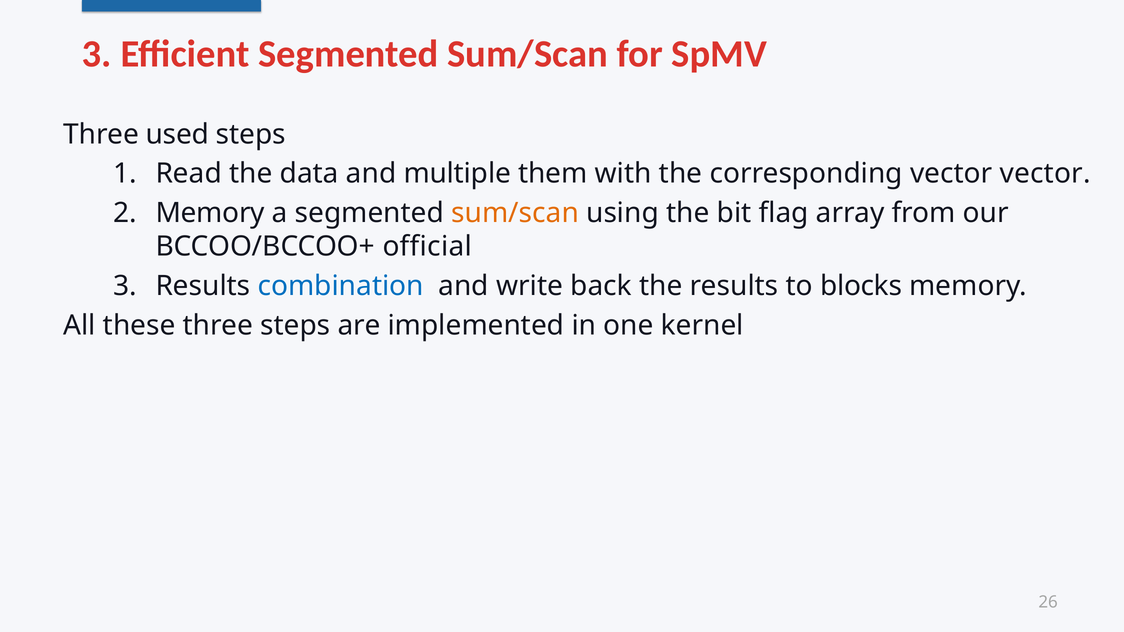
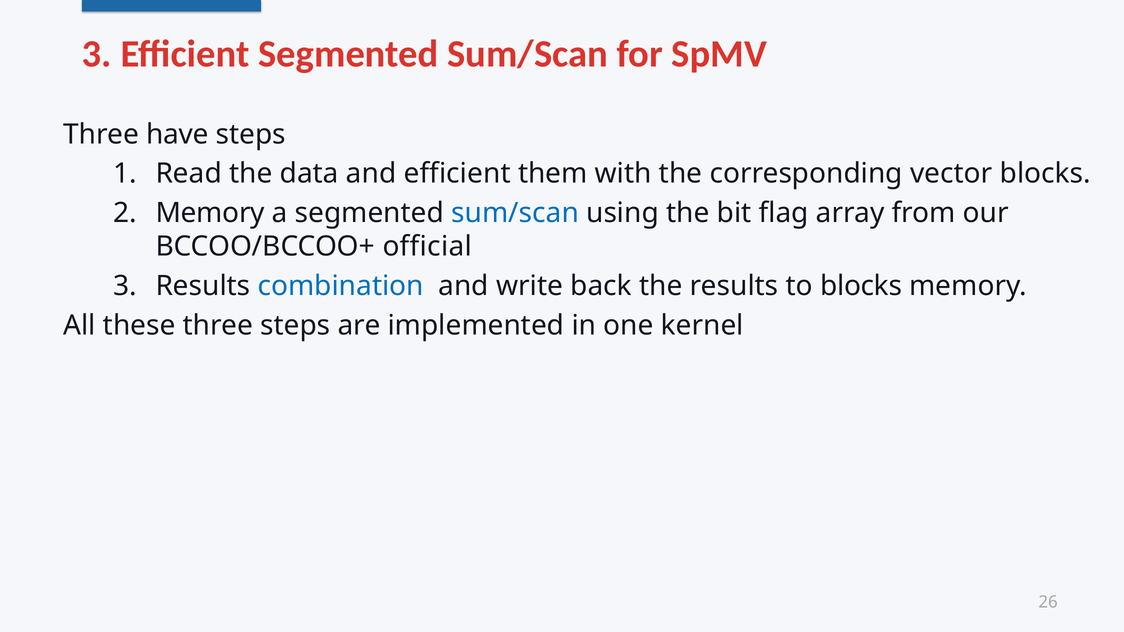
used: used -> have (177, 134)
and multiple: multiple -> efficient (457, 174)
vector vector: vector -> blocks (1045, 174)
sum/scan colour: orange -> blue (515, 213)
